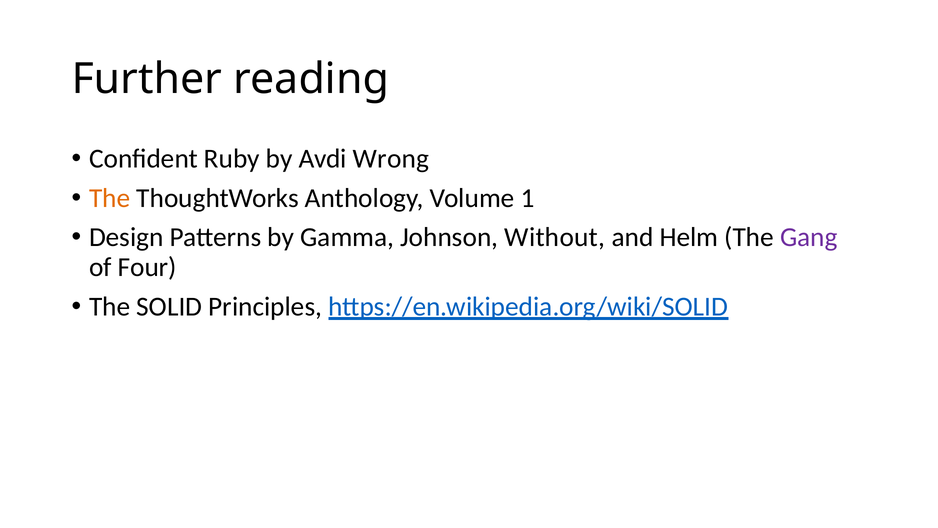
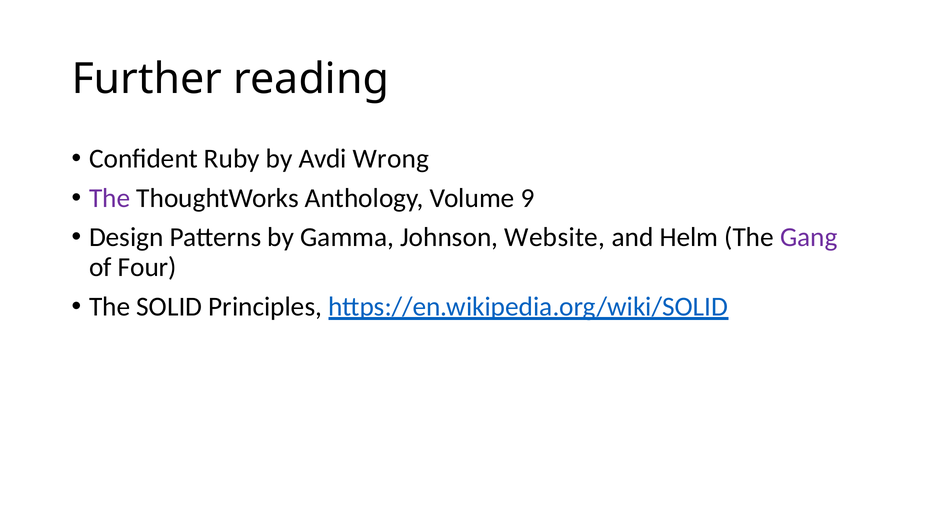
The colour: orange -> purple (110, 198)
1: 1 -> 9 (528, 198)
Without: Without -> Website (555, 237)
